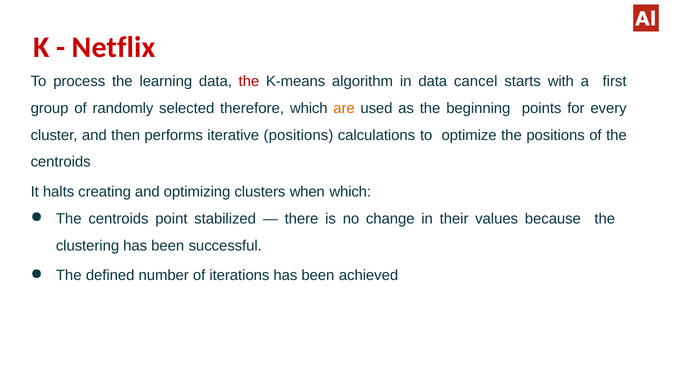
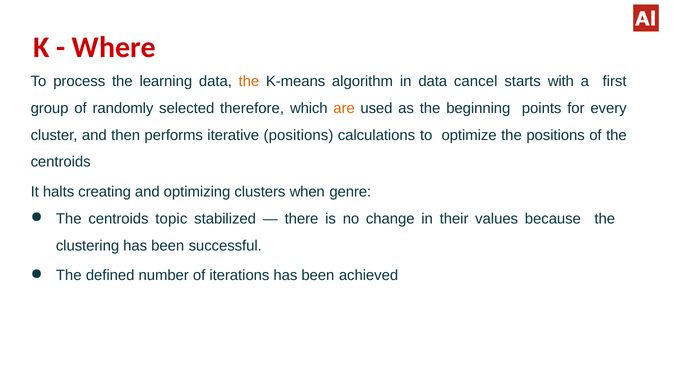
Netflix: Netflix -> Where (114, 48)
the colour: red -> orange (249, 82)
when which: which -> genre (350, 192)
point: point -> topic (171, 219)
